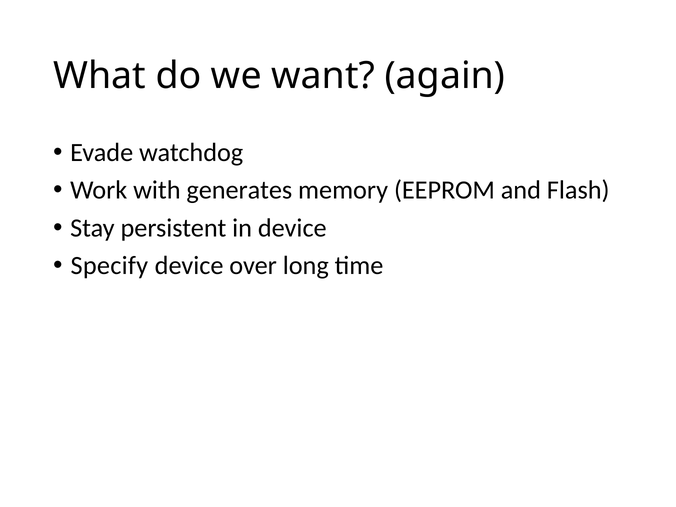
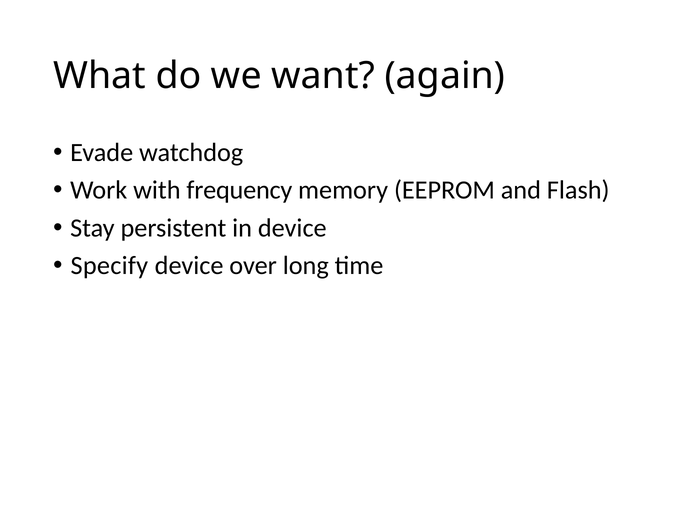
generates: generates -> frequency (239, 190)
